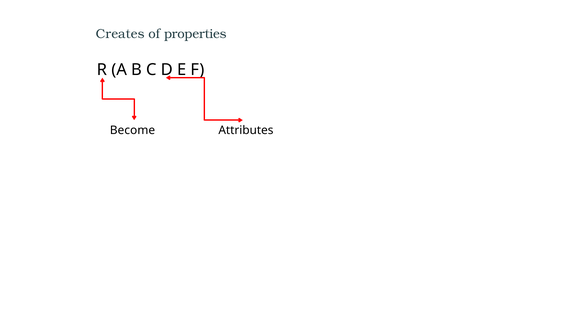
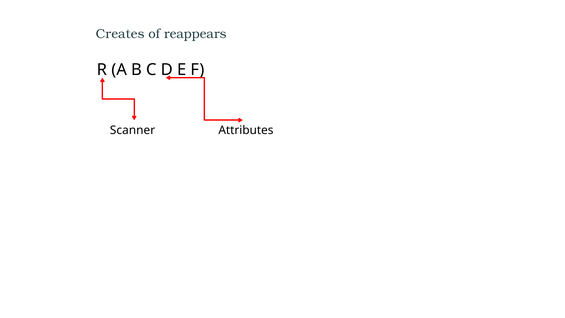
properties: properties -> reappears (195, 34)
Become: Become -> Scanner (133, 130)
